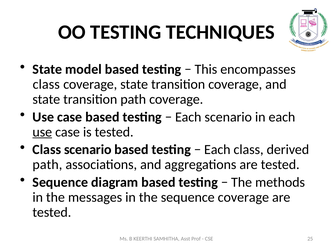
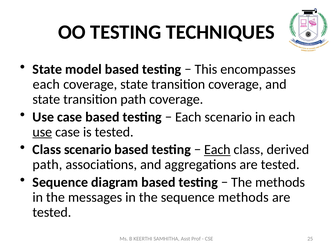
class: class -> each (46, 84)
Each underline: none -> present (217, 149)
sequence coverage: coverage -> methods (243, 197)
